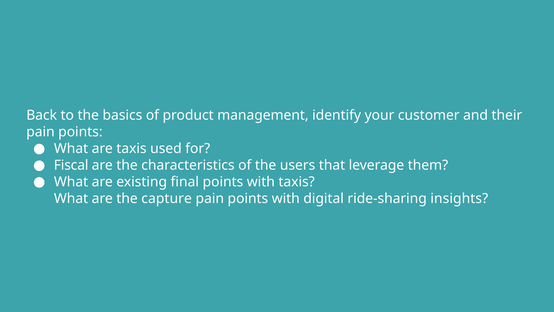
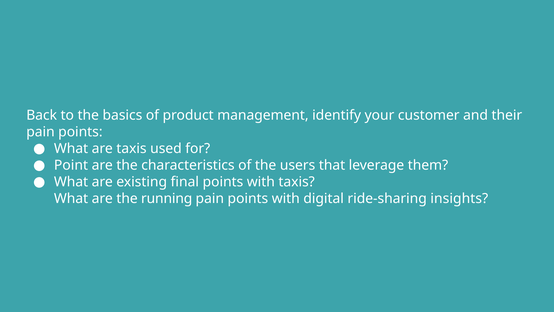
Fiscal: Fiscal -> Point (71, 165)
capture: capture -> running (167, 198)
